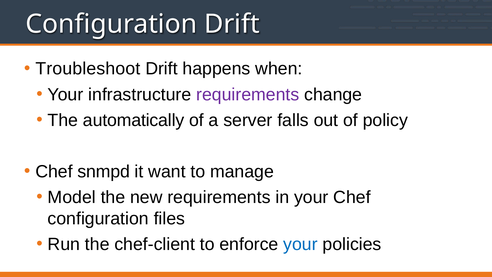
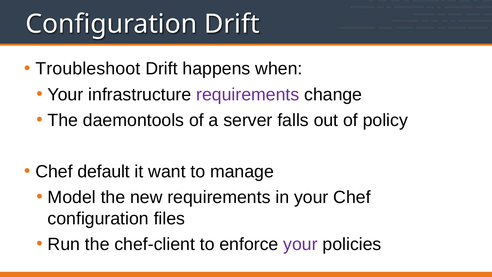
automatically: automatically -> daemontools (134, 120)
snmpd: snmpd -> default (104, 172)
your colour: blue -> purple (300, 244)
